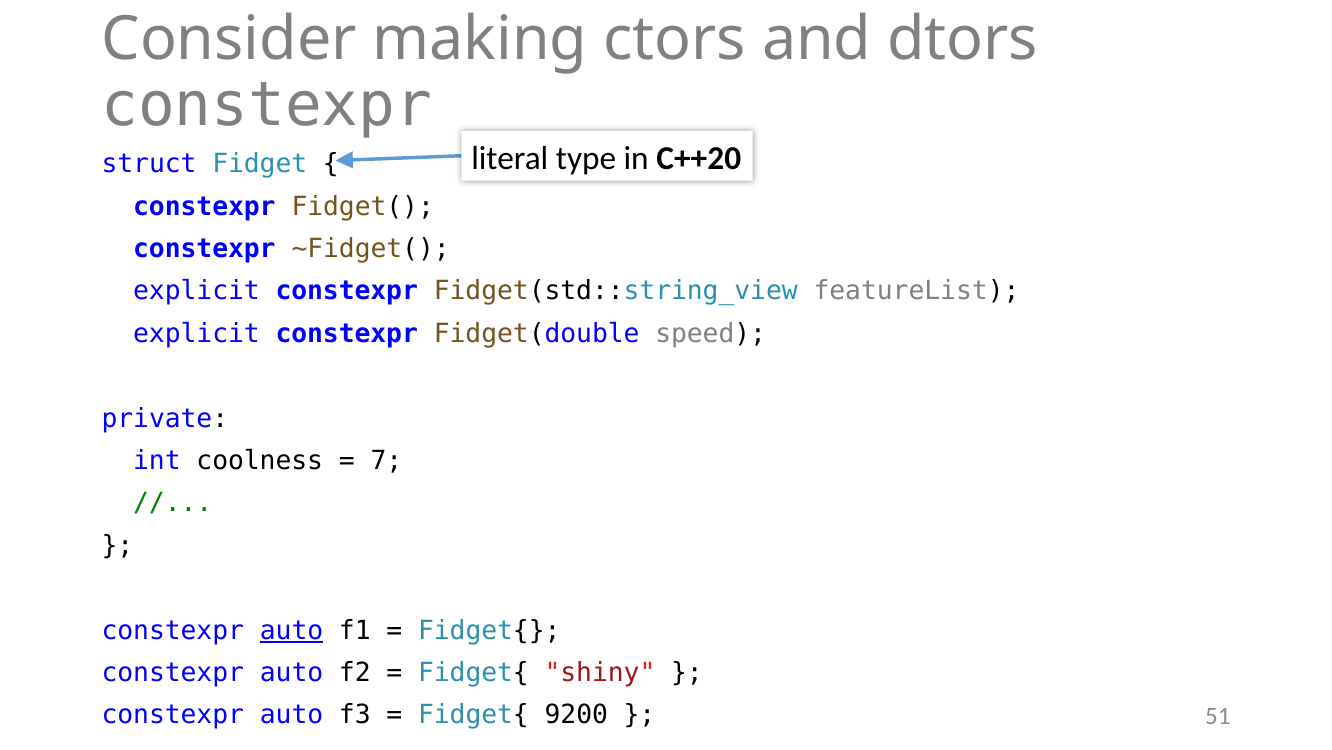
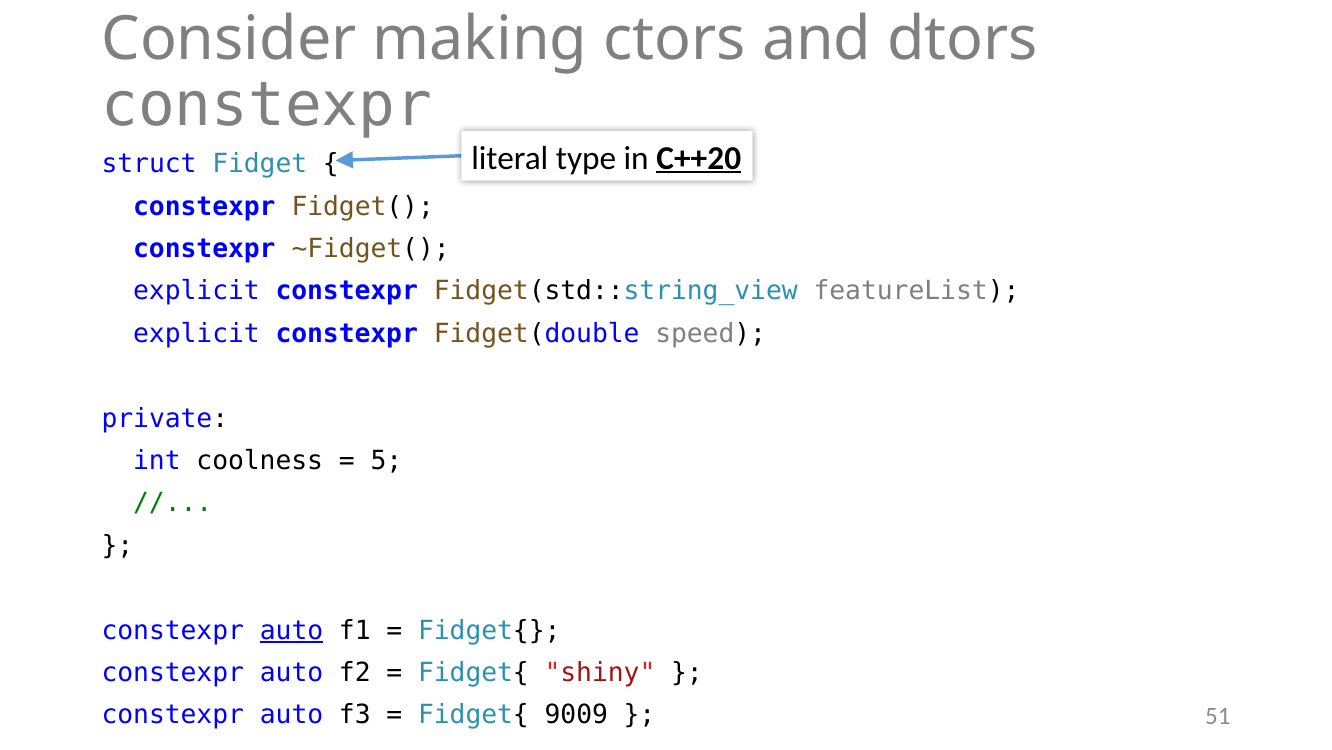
C++20 underline: none -> present (699, 158)
7: 7 -> 5 (386, 460)
9200: 9200 -> 9009 (576, 714)
